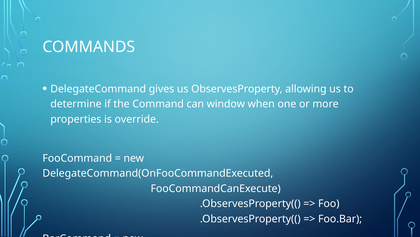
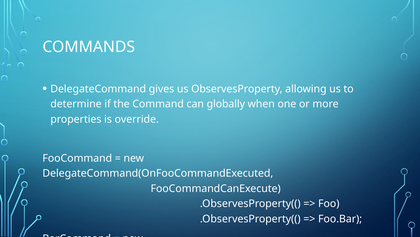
window: window -> globally (226, 104)
